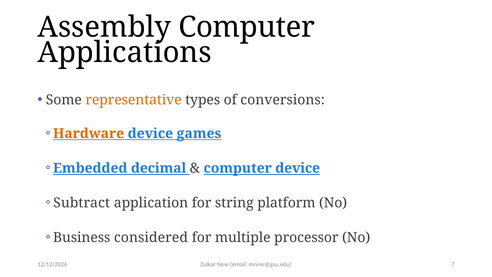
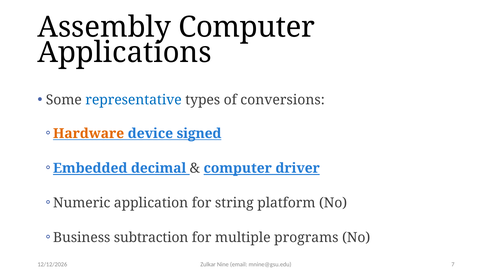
representative colour: orange -> blue (134, 100)
games: games -> signed (199, 133)
computer device: device -> driver (298, 168)
Subtract: Subtract -> Numeric (82, 203)
considered: considered -> subtraction (151, 237)
processor: processor -> programs (306, 237)
